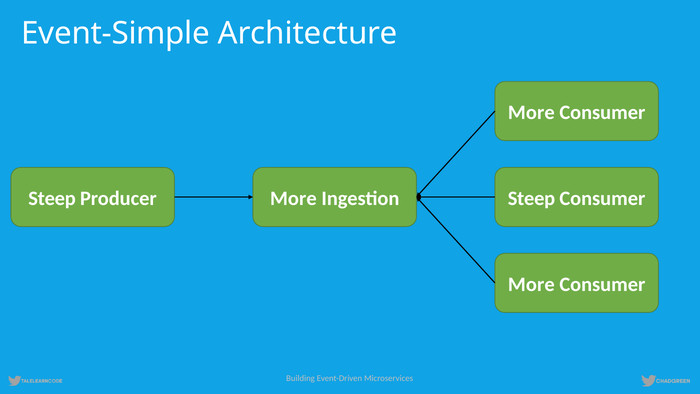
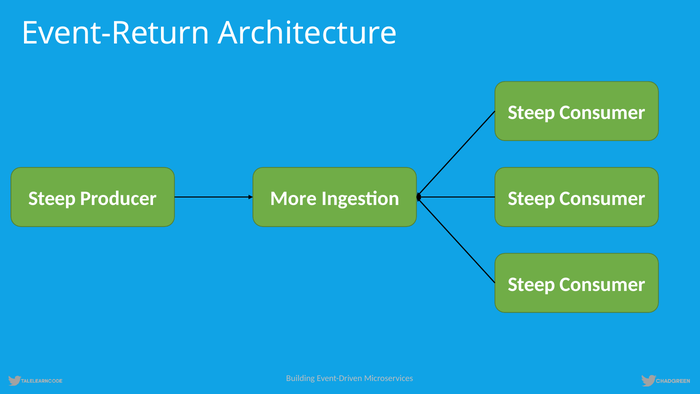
Event-Simple: Event-Simple -> Event-Return (116, 34)
More: More -> Steep (531, 112)
More: More -> Steep (531, 284)
